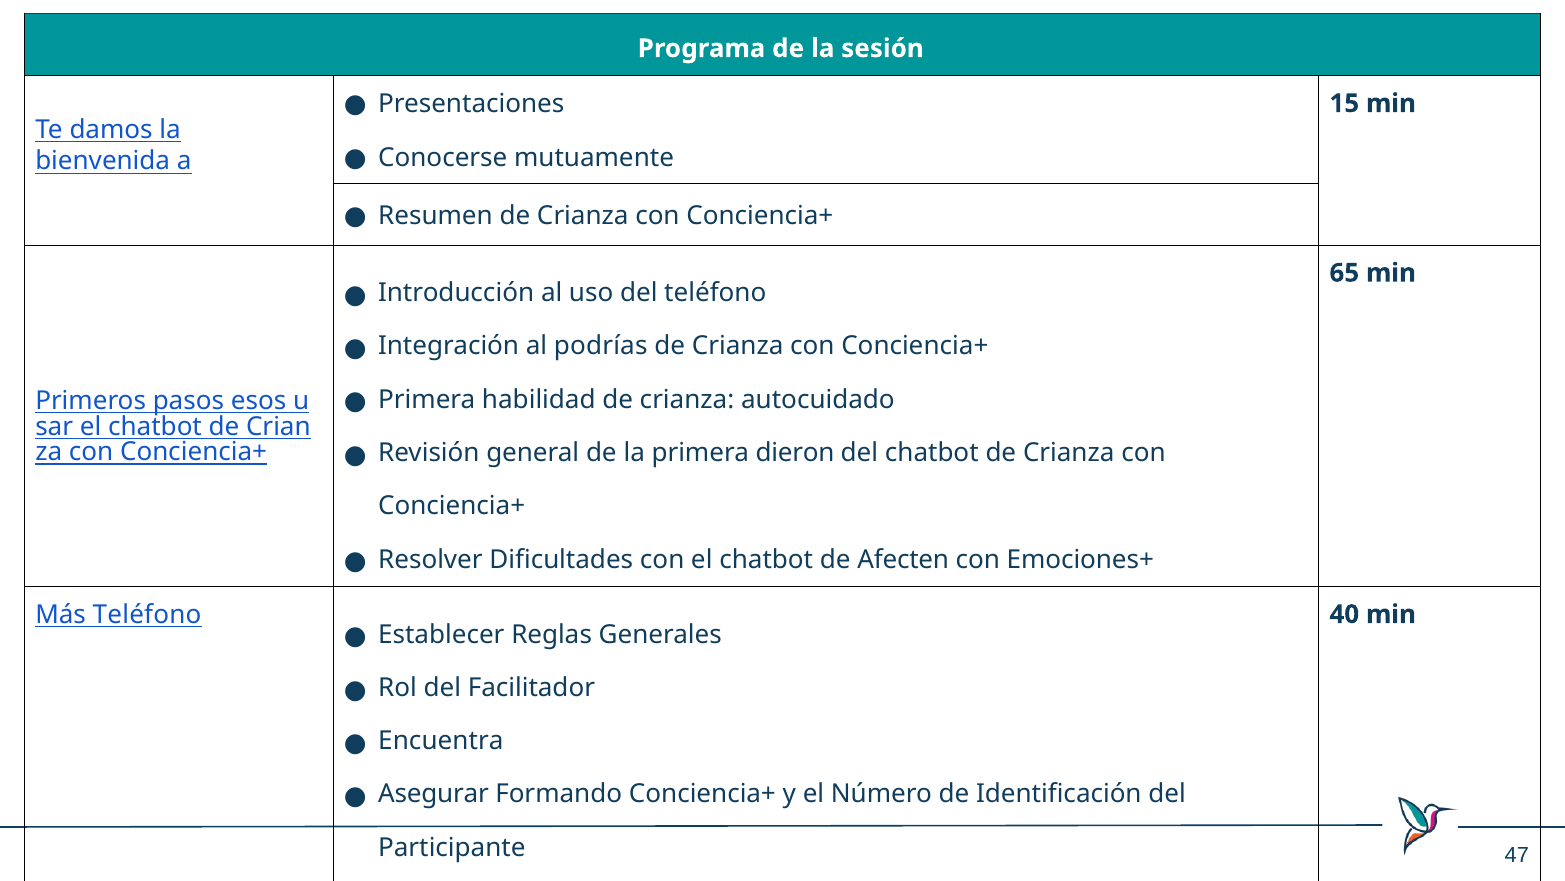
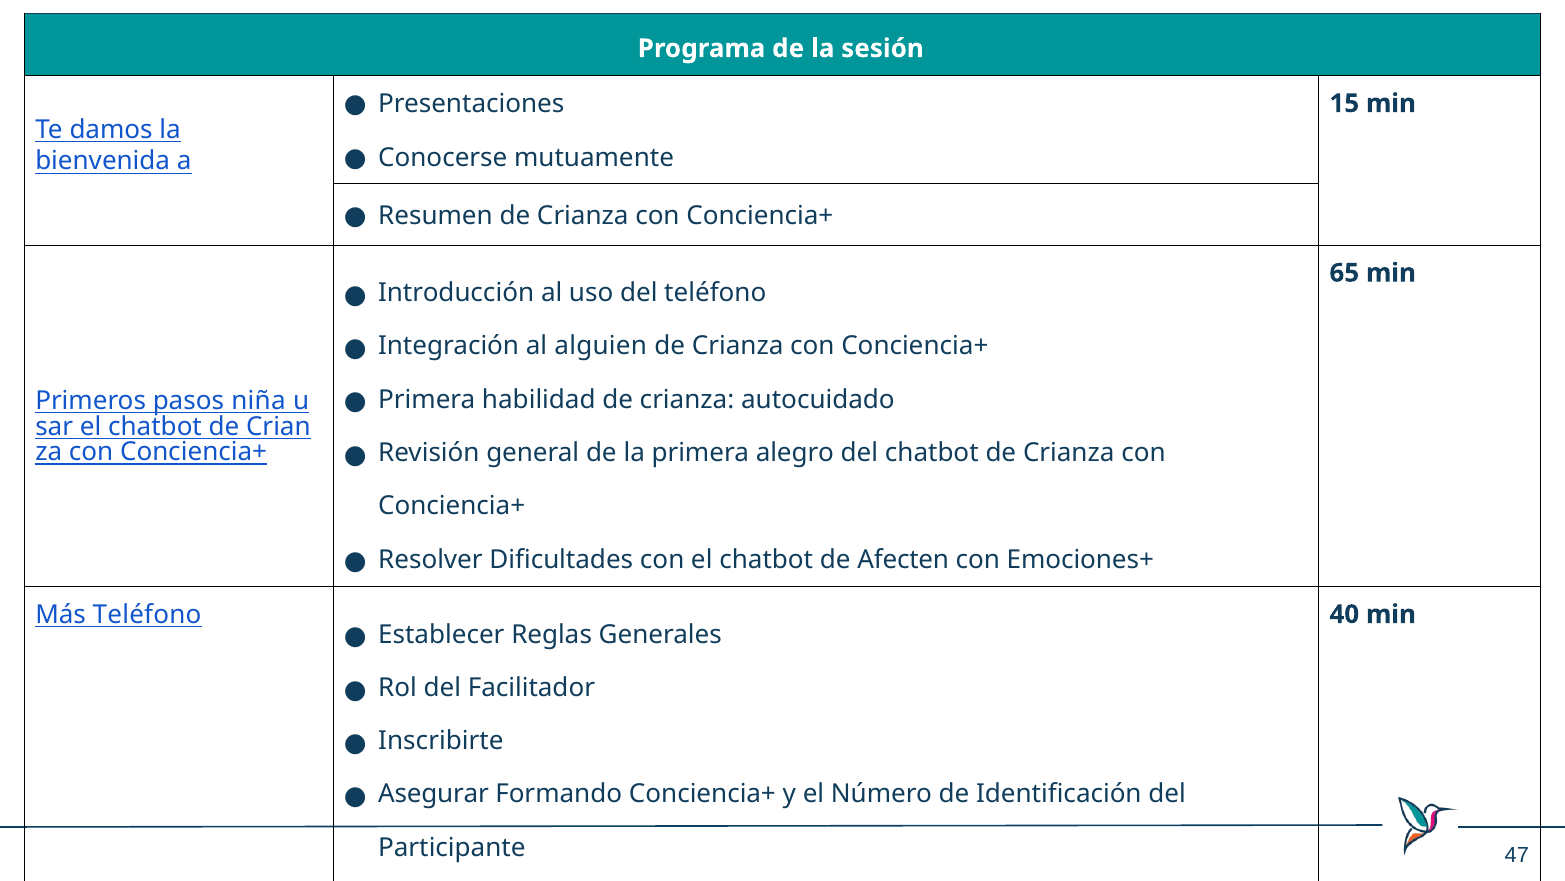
podrías: podrías -> alguien (601, 346)
esos: esos -> niña (259, 401)
dieron: dieron -> alegro (795, 453)
Encuentra: Encuentra -> Inscribirte (441, 741)
